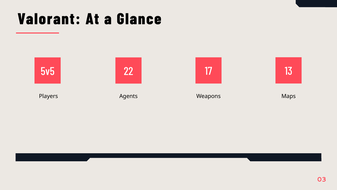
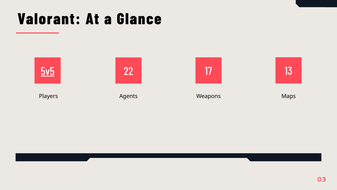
5v5 underline: none -> present (48, 71)
